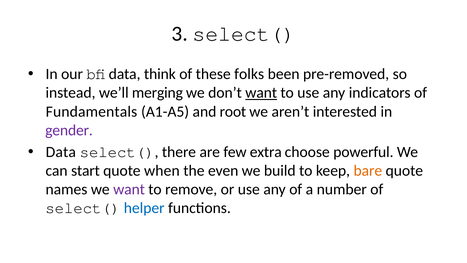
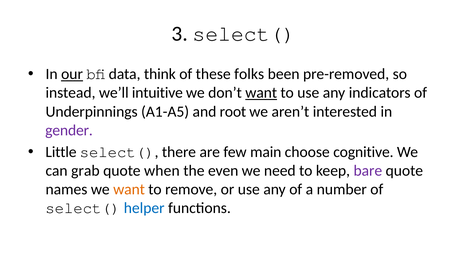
our underline: none -> present (72, 74)
merging: merging -> intuitive (157, 93)
Fundamentals: Fundamentals -> Underpinnings (92, 111)
Data: Data -> Little (61, 152)
extra: extra -> main (266, 152)
powerful: powerful -> cognitive (363, 152)
start: start -> grab (85, 171)
build: build -> need (280, 171)
bare colour: orange -> purple (368, 171)
want colour: purple -> orange (129, 189)
